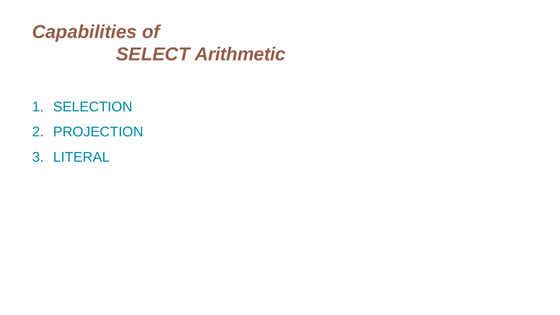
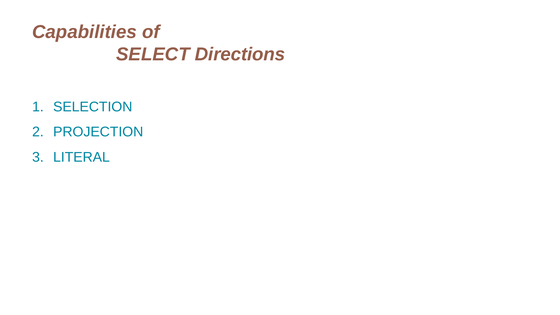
Arithmetic: Arithmetic -> Directions (240, 54)
